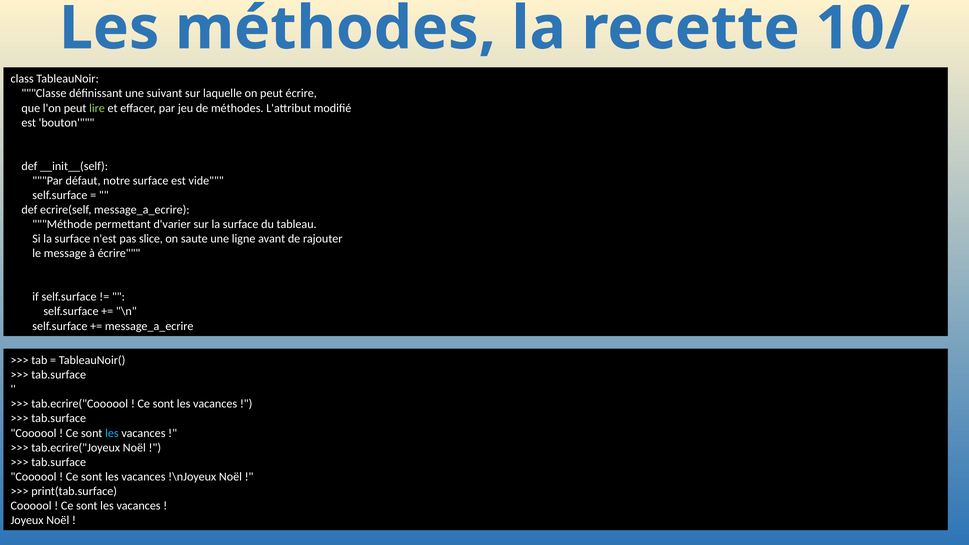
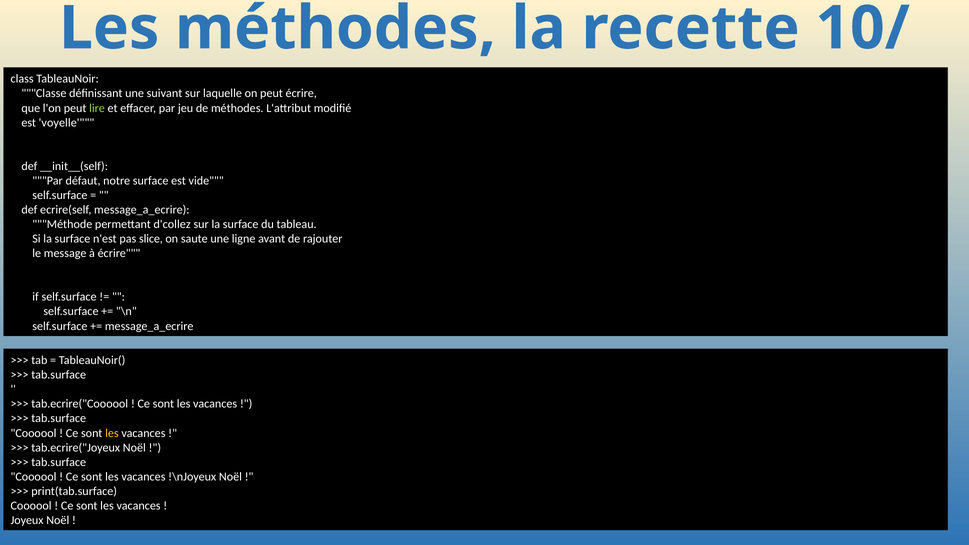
bouton: bouton -> voyelle (67, 123)
d'varier: d'varier -> d'collez (172, 224)
les colour: light blue -> yellow (112, 433)
